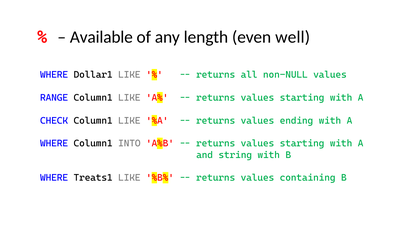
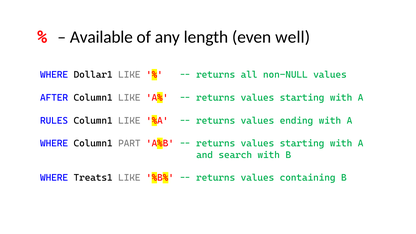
RANGE: RANGE -> AFTER (54, 98)
CHECK: CHECK -> RULES (54, 121)
INTO: INTO -> PART (129, 143)
string: string -> search (235, 155)
